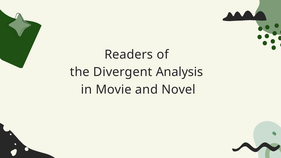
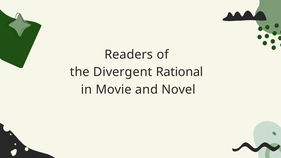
Analysis: Analysis -> Rational (180, 72)
